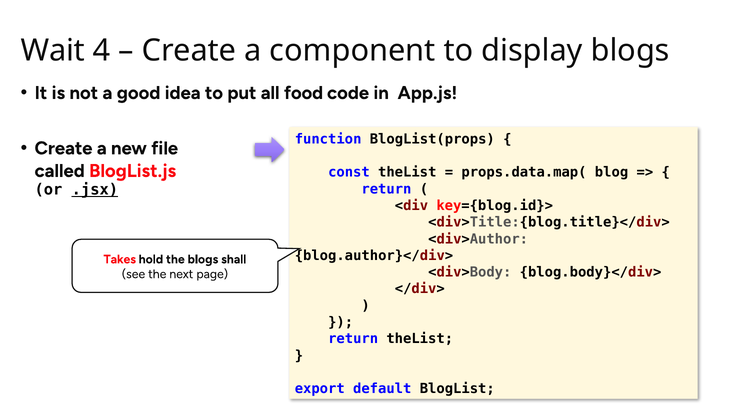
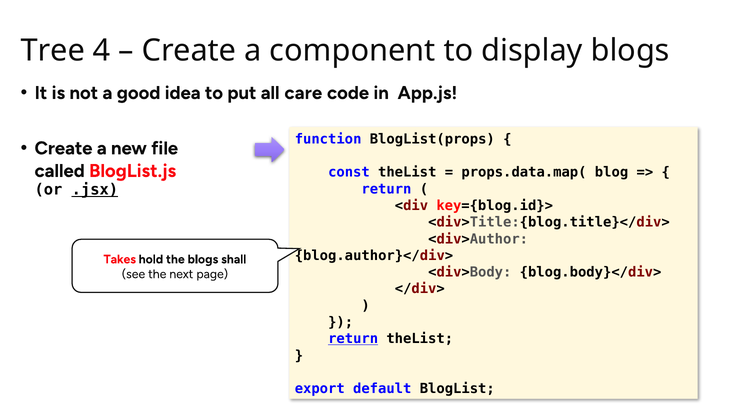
Wait: Wait -> Tree (53, 51)
food: food -> care (303, 93)
return underline: none -> present (353, 339)
